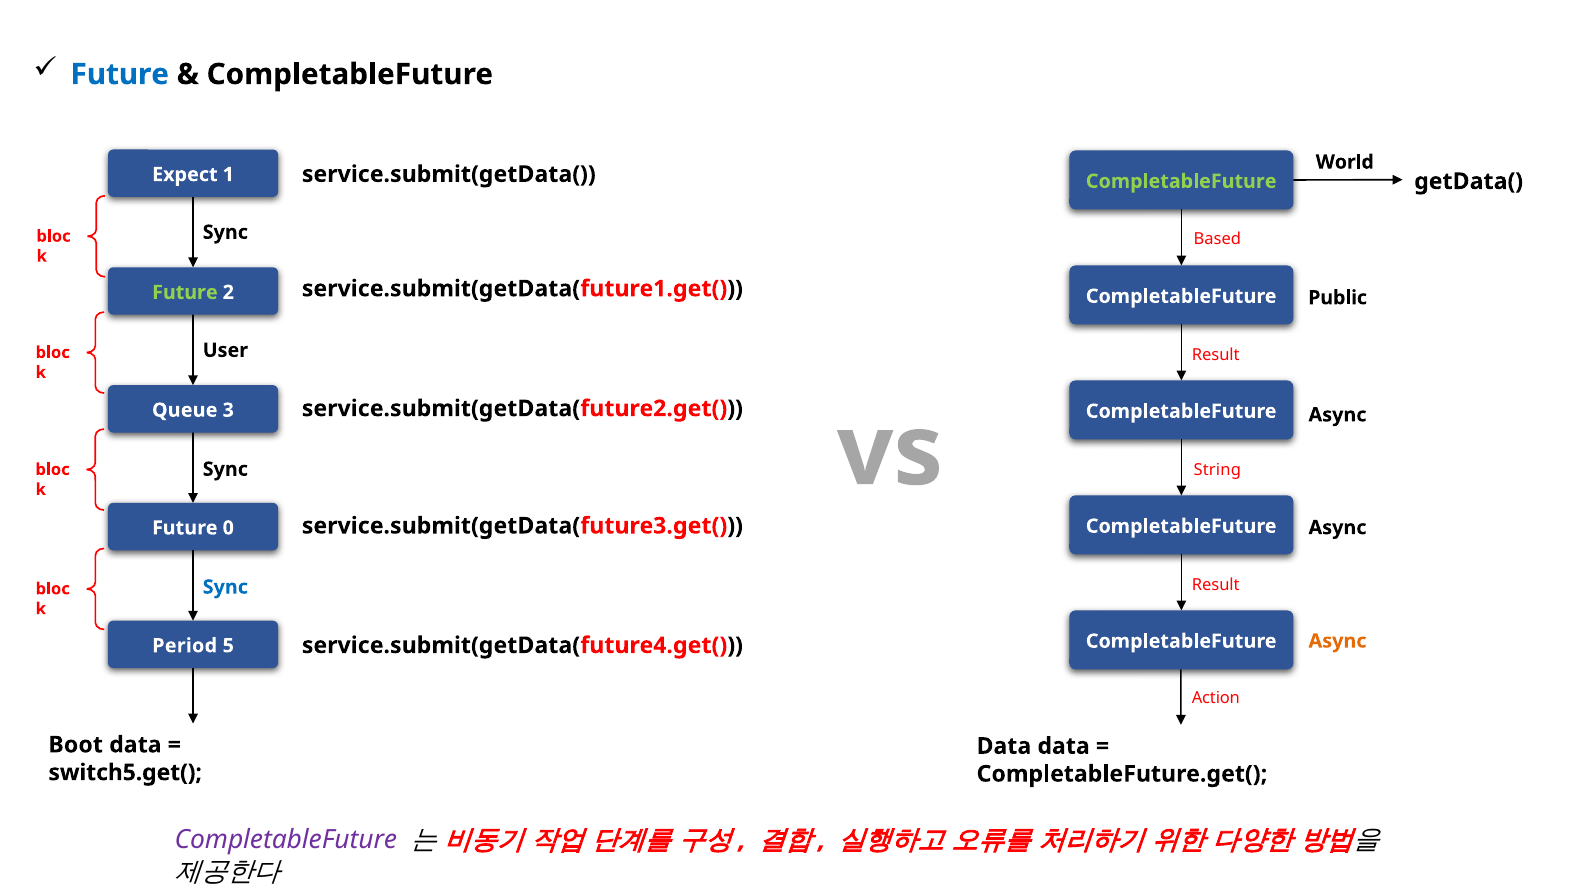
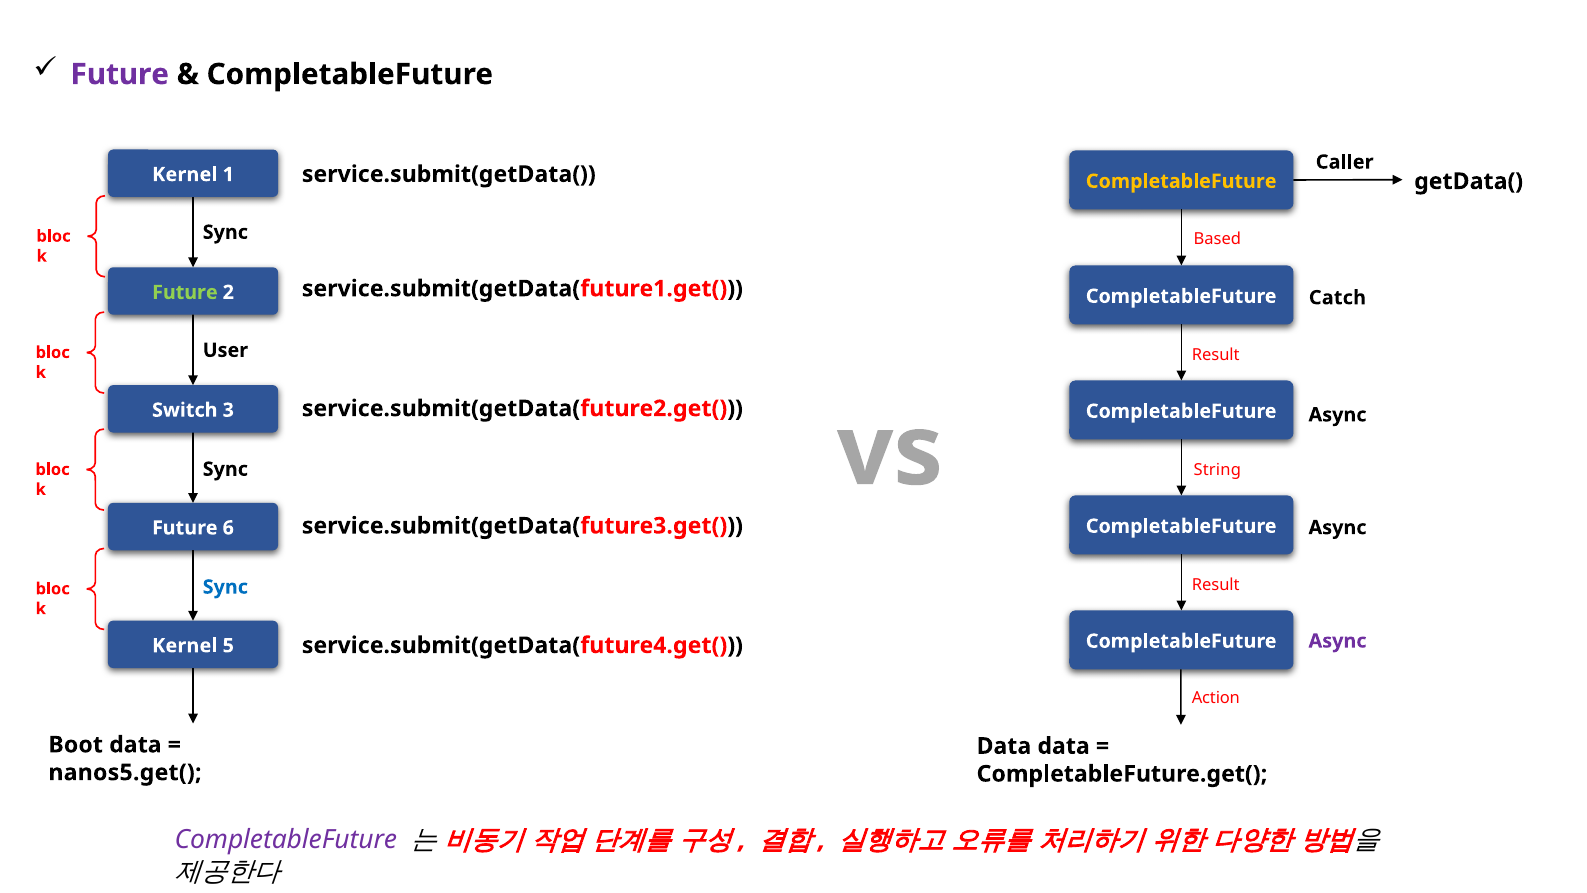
Future colour: blue -> purple (120, 74)
World: World -> Caller (1345, 162)
Expect: Expect -> Kernel (185, 175)
CompletableFuture colour: light green -> yellow (1181, 181)
Public: Public -> Catch (1337, 298)
Queue: Queue -> Switch (185, 410)
0: 0 -> 6 (228, 528)
Async colour: orange -> purple (1338, 641)
Period: Period -> Kernel (185, 646)
switch5.get(: switch5.get( -> nanos5.get( (125, 772)
